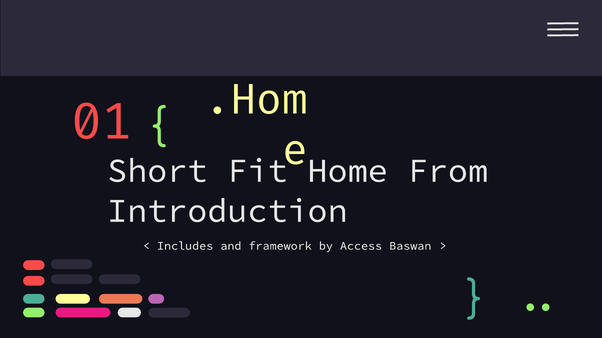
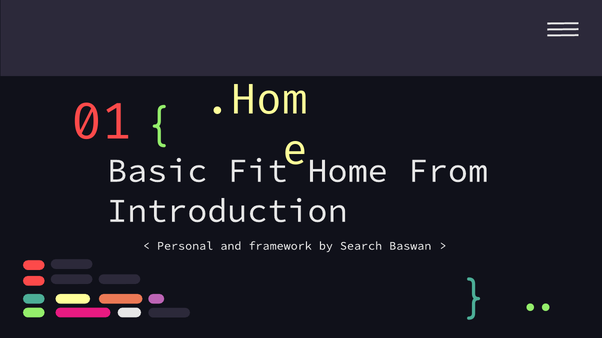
Short: Short -> Basic (157, 171)
Includes: Includes -> Personal (185, 246)
Access: Access -> Search (361, 246)
